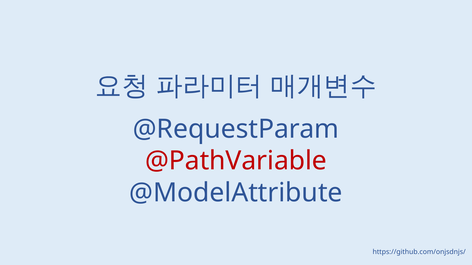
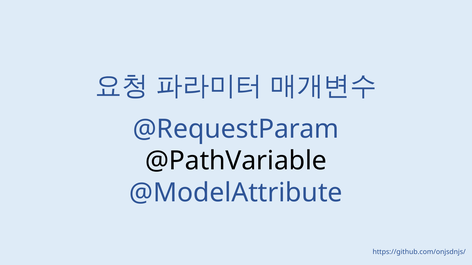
@PathVariable colour: red -> black (236, 161)
